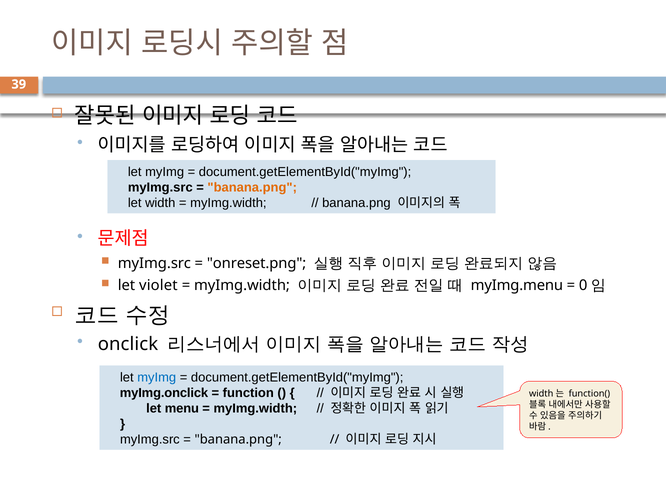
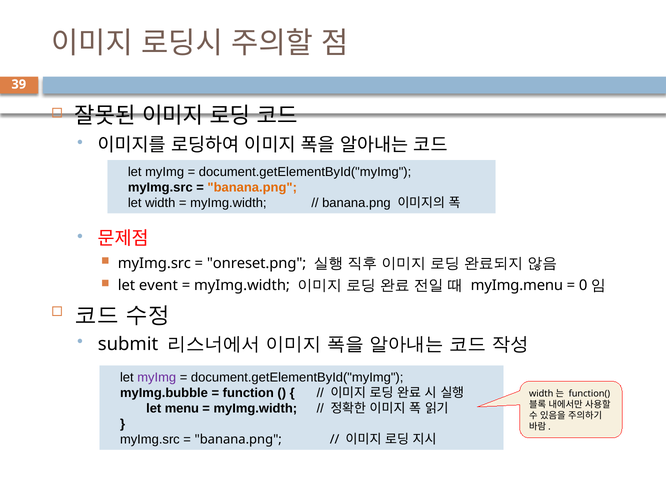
violet: violet -> event (158, 285)
onclick: onclick -> submit (128, 344)
myImg colour: blue -> purple (157, 377)
myImg.onclick: myImg.onclick -> myImg.bubble (164, 393)
